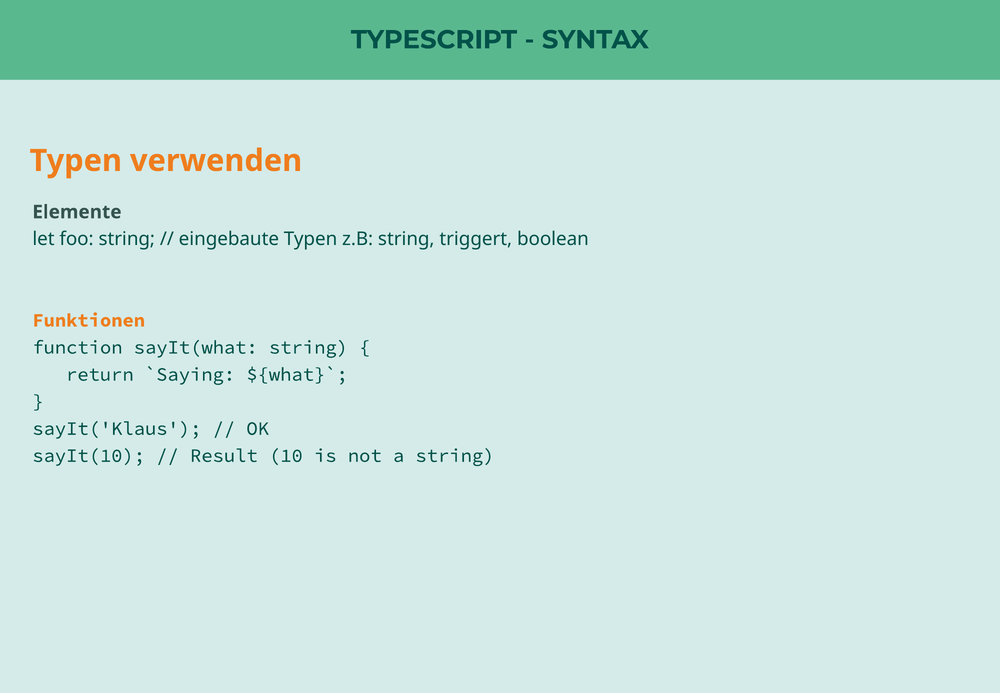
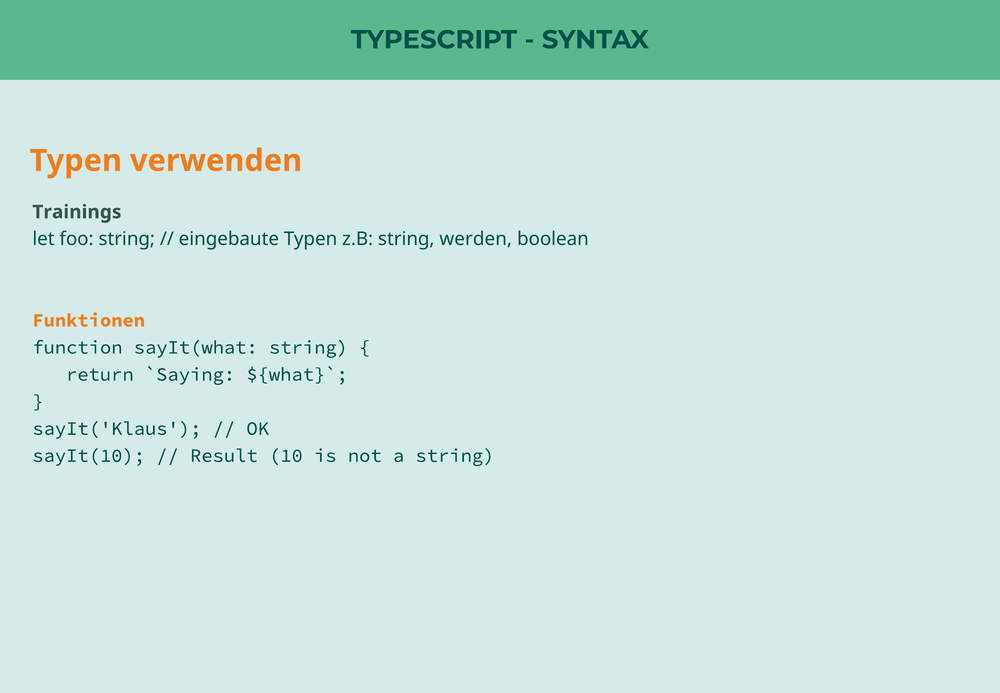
Elemente: Elemente -> Trainings (77, 212)
triggert: triggert -> werden (476, 239)
